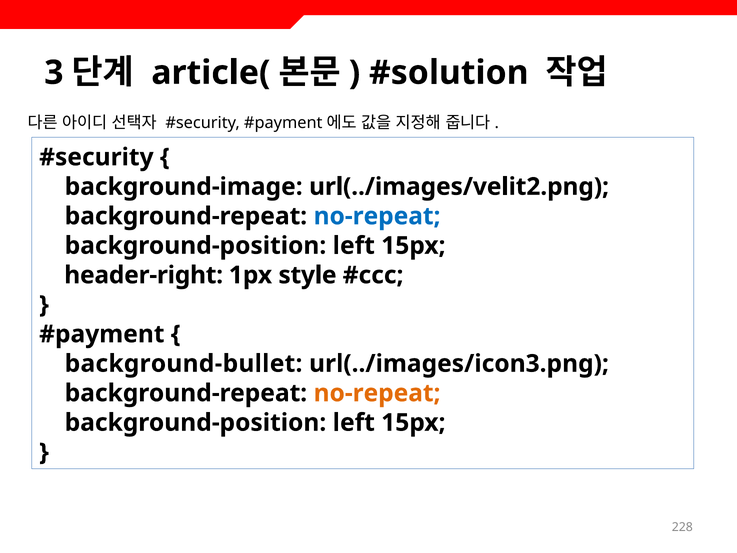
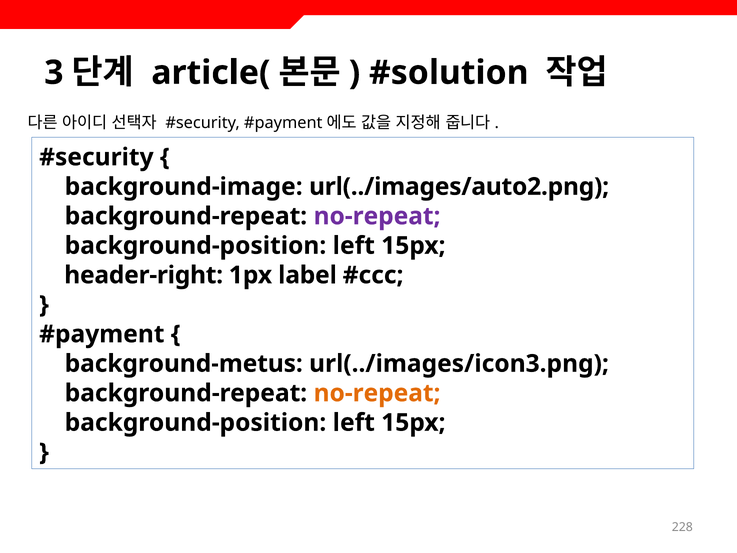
url(../images/velit2.png: url(../images/velit2.png -> url(../images/auto2.png (459, 187)
no-repeat colour: blue -> purple (377, 216)
style: style -> label (307, 275)
background-bullet: background-bullet -> background-metus (184, 363)
